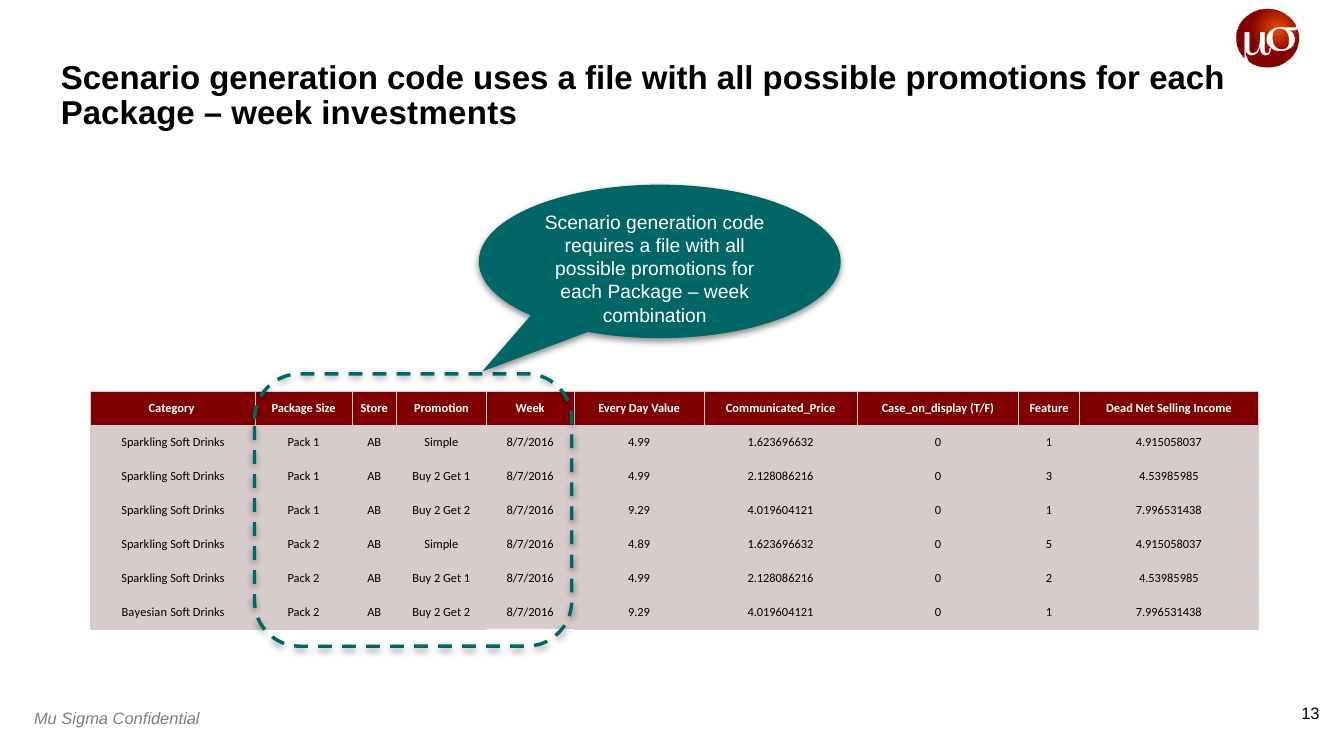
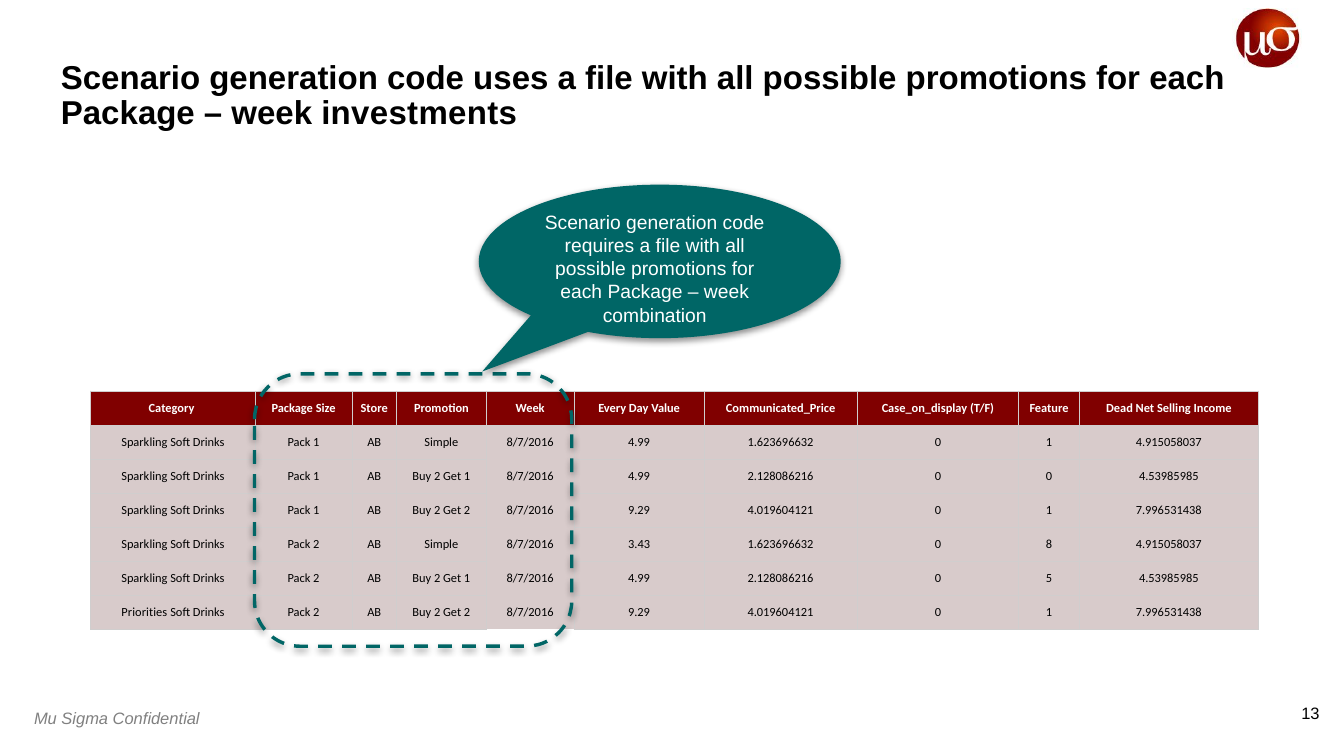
0 3: 3 -> 0 (1049, 476)
4.89: 4.89 -> 3.43 (639, 544)
5: 5 -> 8 (1049, 544)
0 2: 2 -> 5 (1049, 578)
Bayesian: Bayesian -> Priorities (144, 612)
